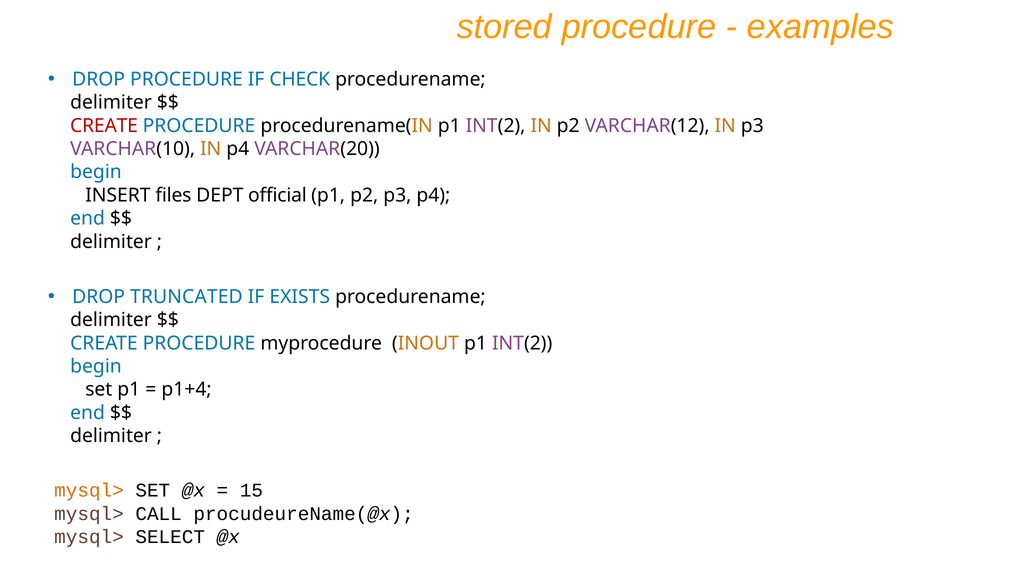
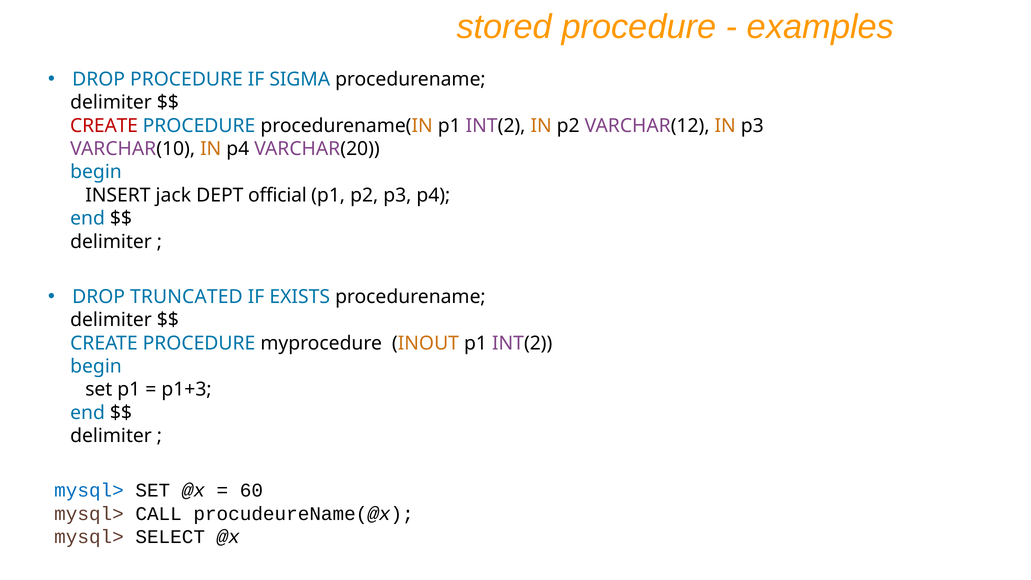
CHECK: CHECK -> SIGMA (300, 79)
files: files -> jack (173, 195)
p1+4: p1+4 -> p1+3 (187, 390)
mysql> colour: orange -> blue (89, 490)
15: 15 -> 60 (251, 490)
